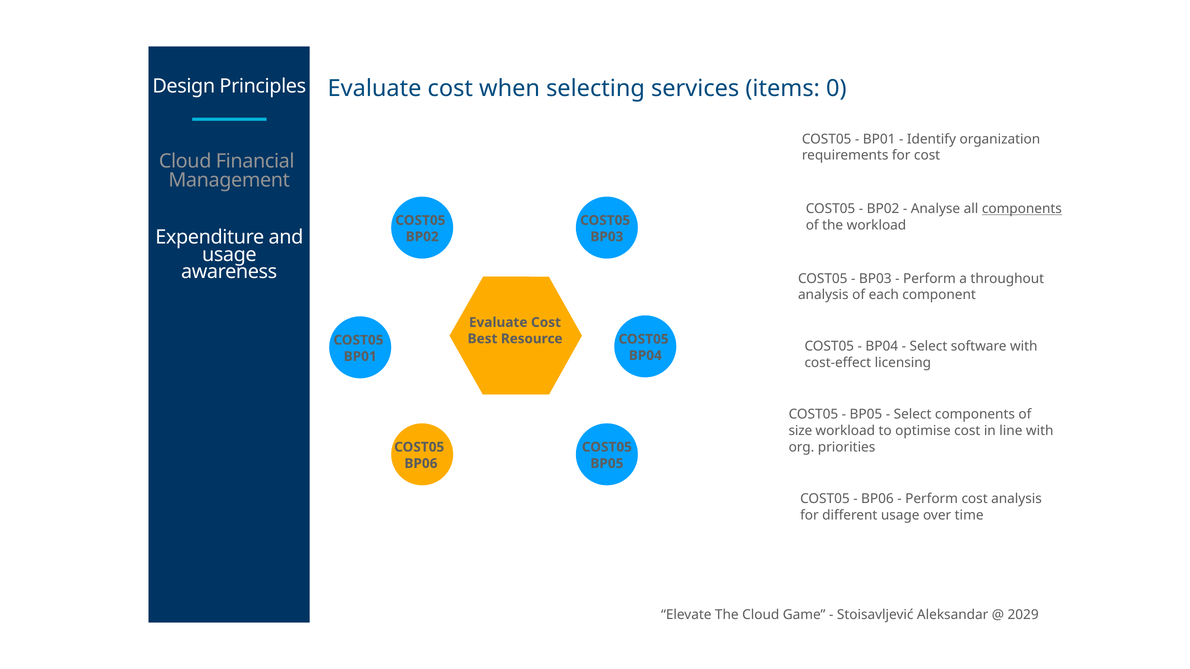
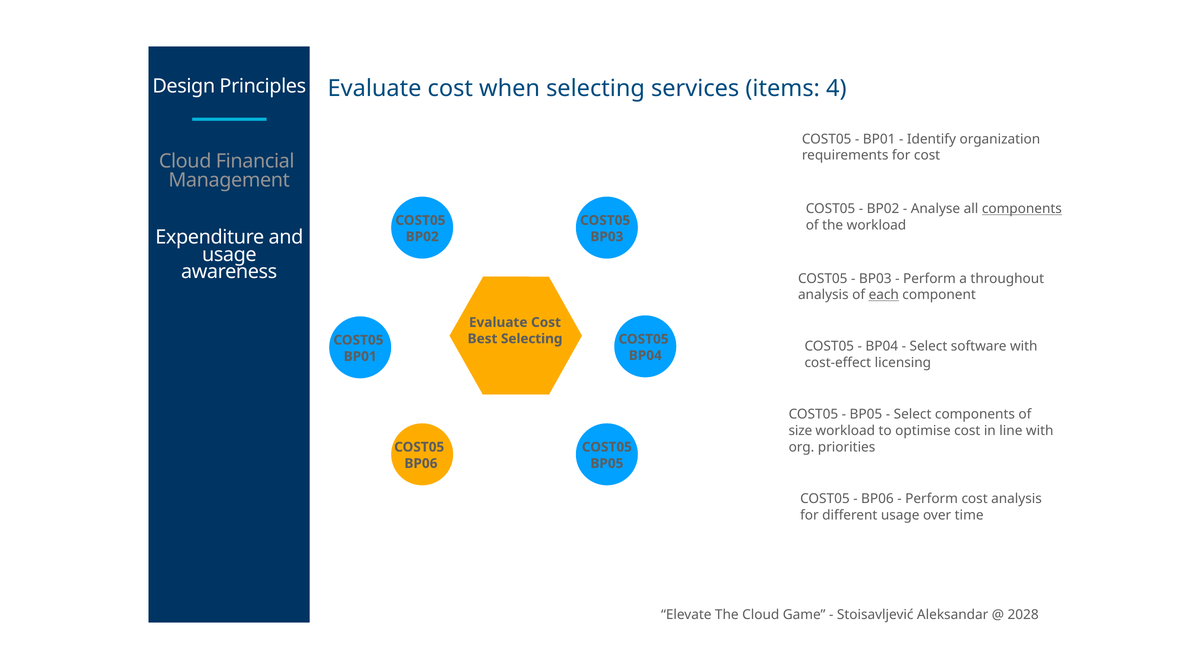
0: 0 -> 4 (836, 89)
each underline: none -> present (884, 295)
Best Resource: Resource -> Selecting (532, 339)
2029: 2029 -> 2028 (1023, 615)
